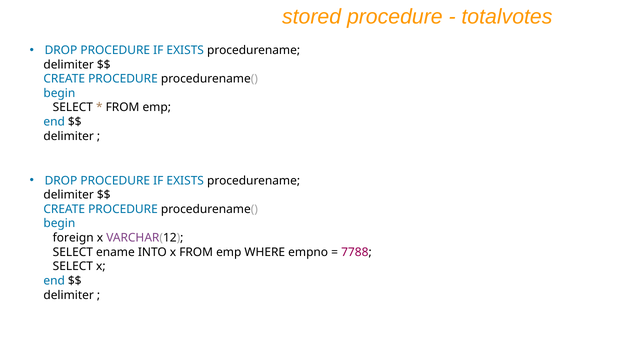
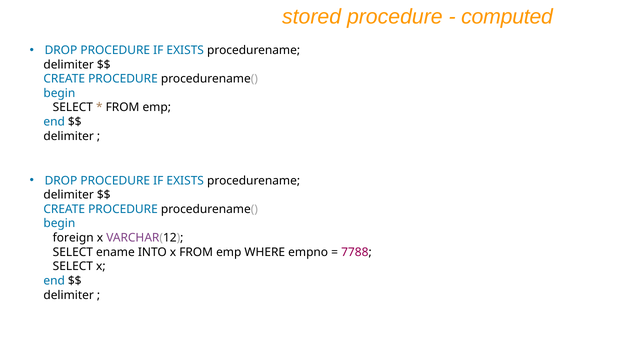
totalvotes: totalvotes -> computed (507, 17)
